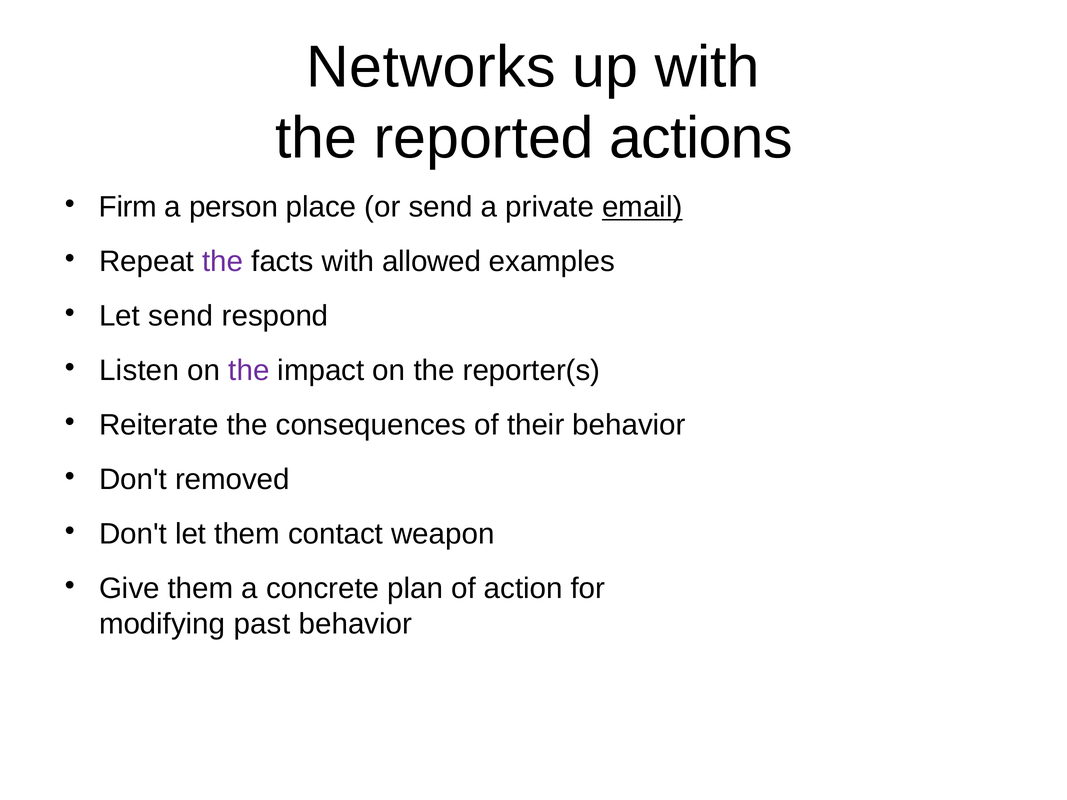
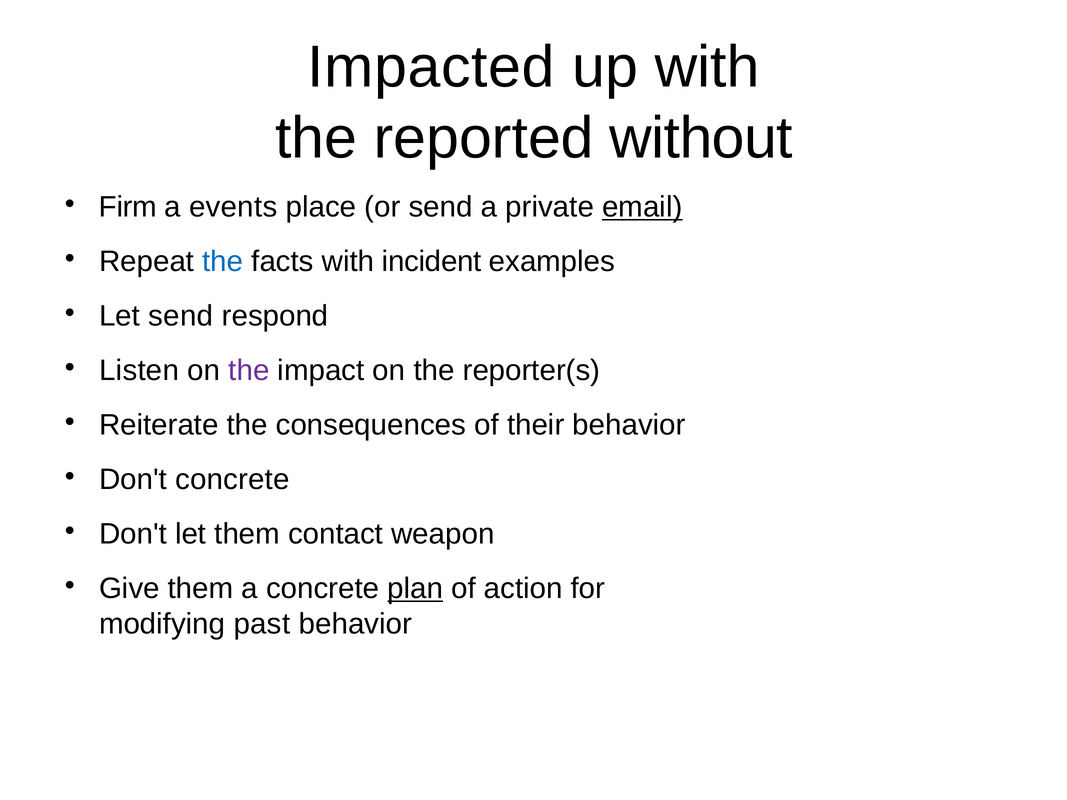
Networks: Networks -> Impacted (431, 67)
actions: actions -> without (701, 138)
person: person -> events (233, 207)
the colour: purple -> blue (223, 262)
allowed: allowed -> incident (432, 262)
Don't removed: removed -> concrete (232, 480)
plan underline: none -> present (415, 589)
